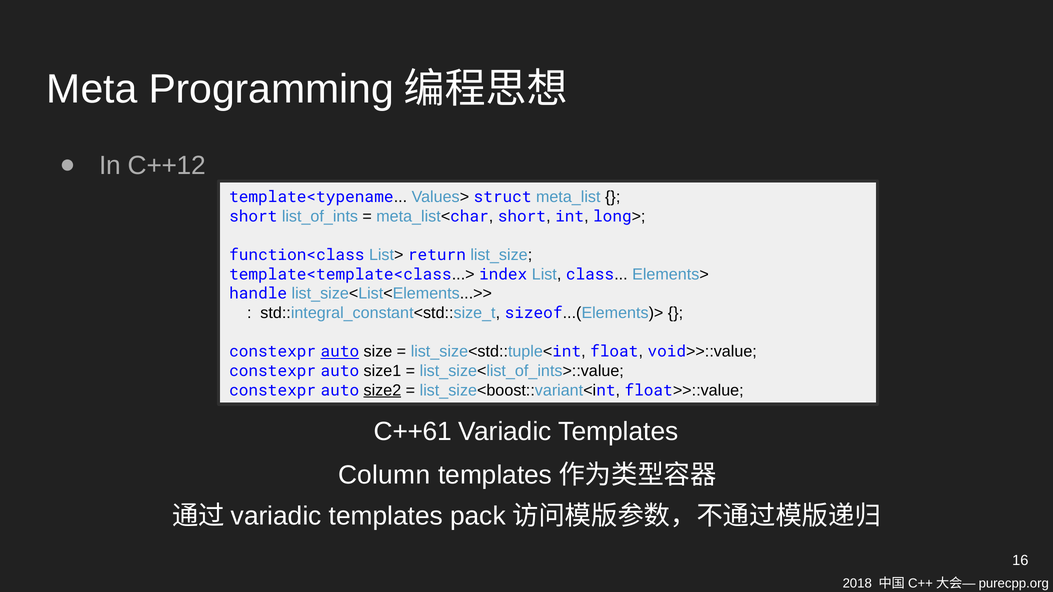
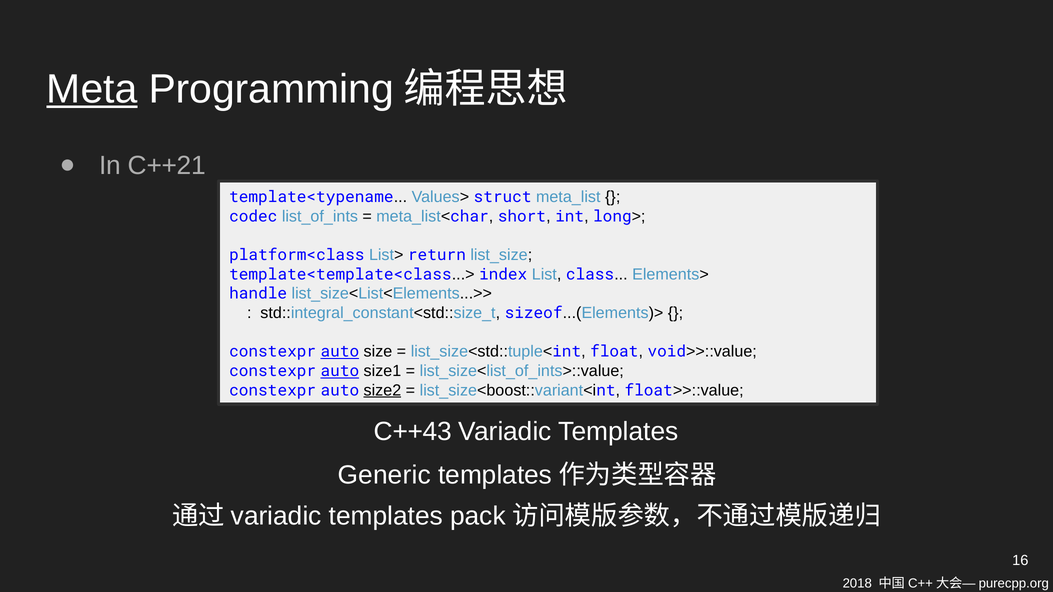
Meta underline: none -> present (92, 89)
C++12: C++12 -> C++21 (167, 166)
short: short -> codec (253, 217)
function<class: function<class -> platform<class (297, 255)
auto underline: none -> present (340, 371)
C++61: C++61 -> C++43 (413, 432)
Column: Column -> Generic (384, 476)
